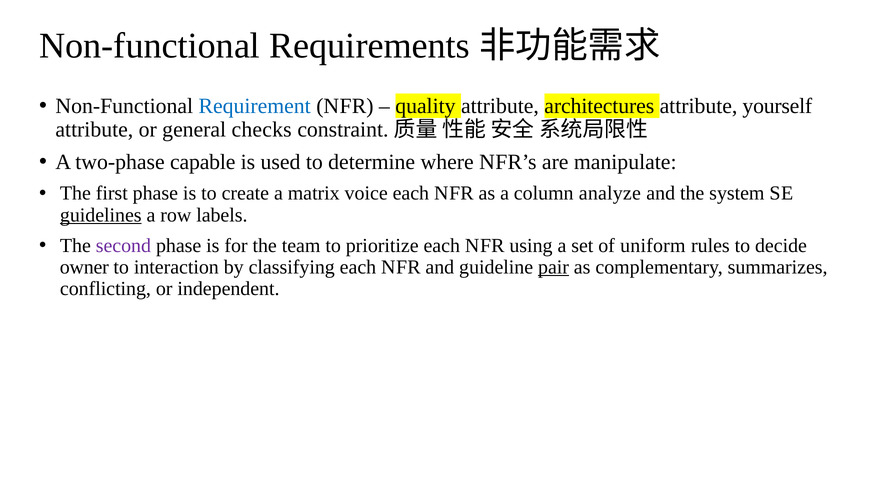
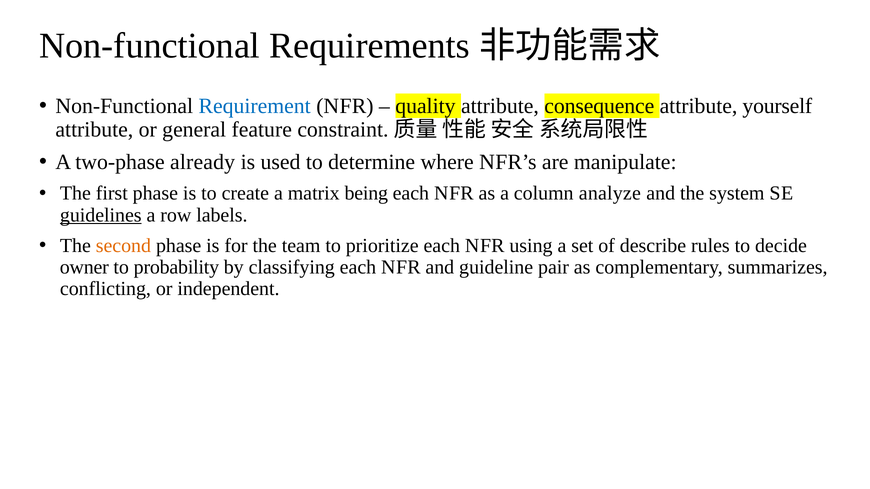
architectures: architectures -> consequence (599, 106)
checks: checks -> feature (262, 129)
capable: capable -> already (203, 162)
voice: voice -> being (366, 194)
second colour: purple -> orange (123, 246)
uniform: uniform -> describe (653, 246)
interaction: interaction -> probability (176, 267)
pair underline: present -> none (554, 267)
